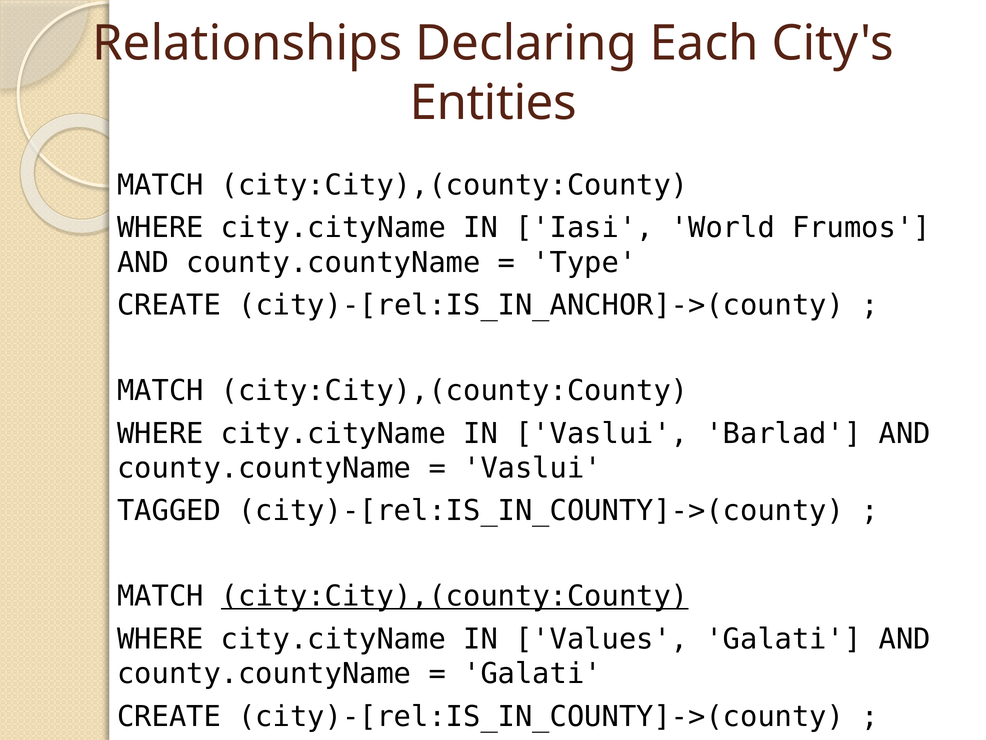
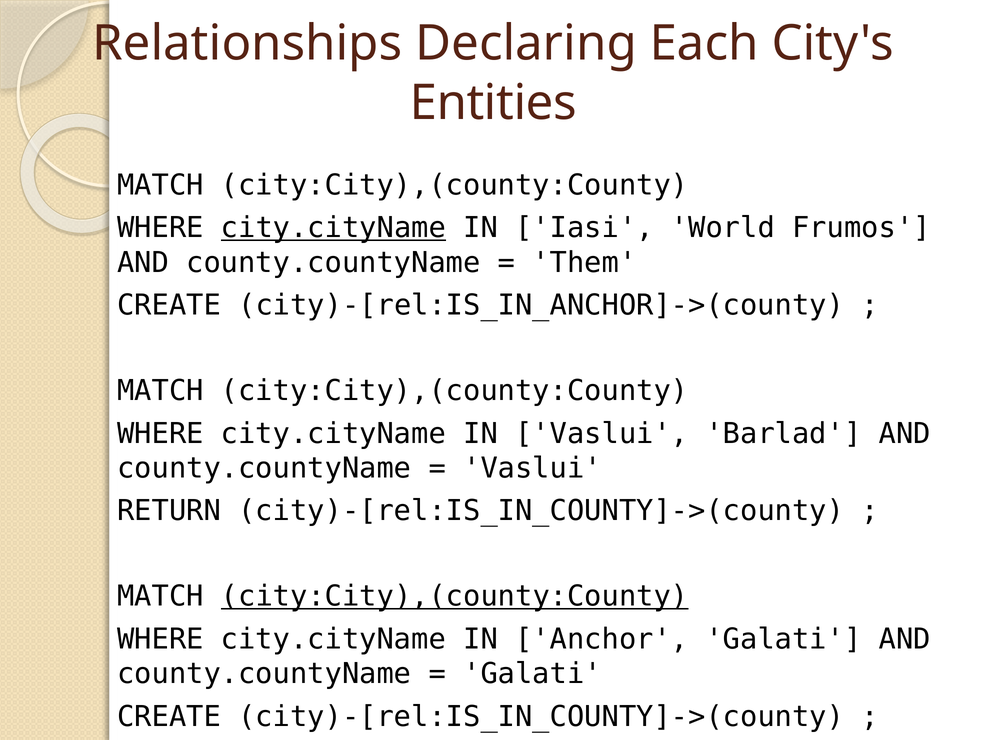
city.cityName underline: none -> present (333, 228)
Type: Type -> Them (584, 262)
TAGGED: TAGGED -> RETURN (169, 511)
Values: Values -> Anchor (602, 639)
